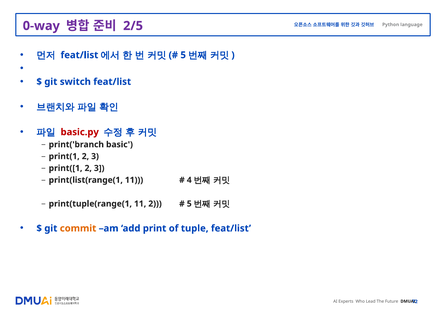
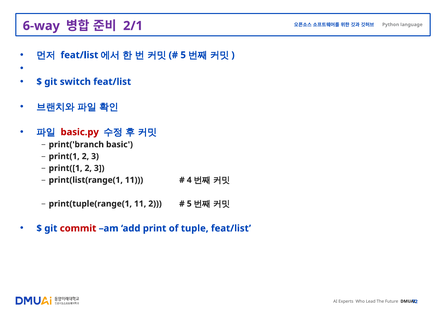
0-way: 0-way -> 6-way (41, 26)
2/5: 2/5 -> 2/1 (133, 26)
commit colour: orange -> red (78, 229)
